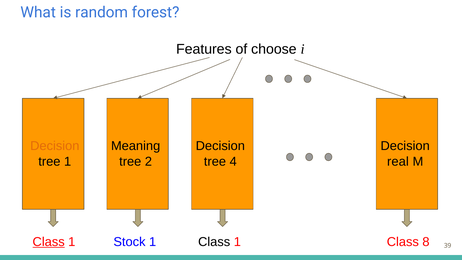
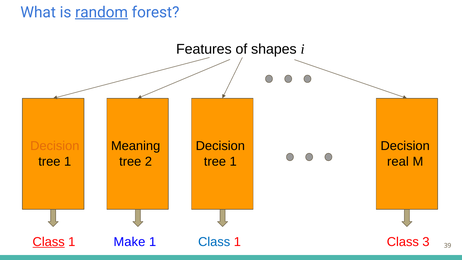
random underline: none -> present (102, 12)
choose: choose -> shapes (274, 49)
4: 4 -> 1 (233, 161)
Stock: Stock -> Make (129, 242)
Class colour: black -> blue (214, 242)
8: 8 -> 3 (426, 242)
